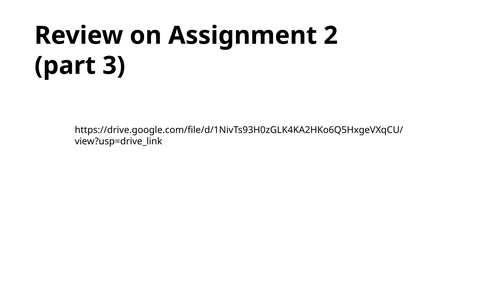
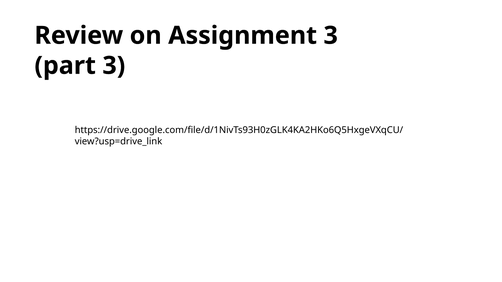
Assignment 2: 2 -> 3 (331, 36)
